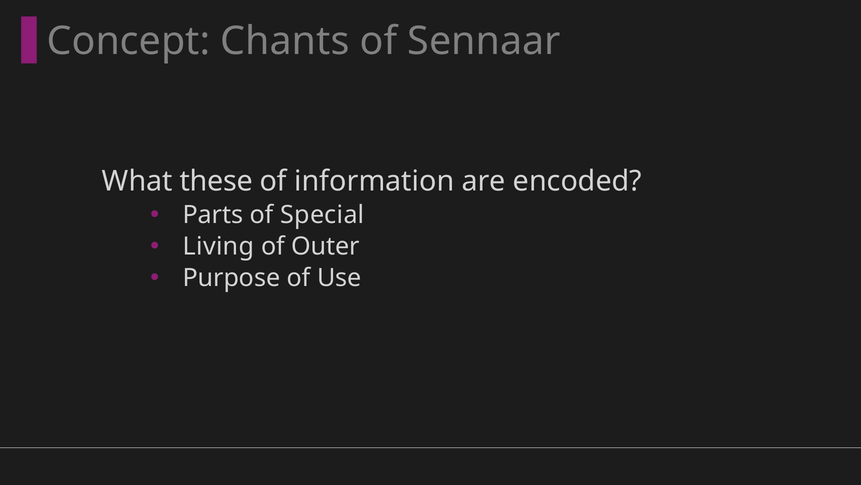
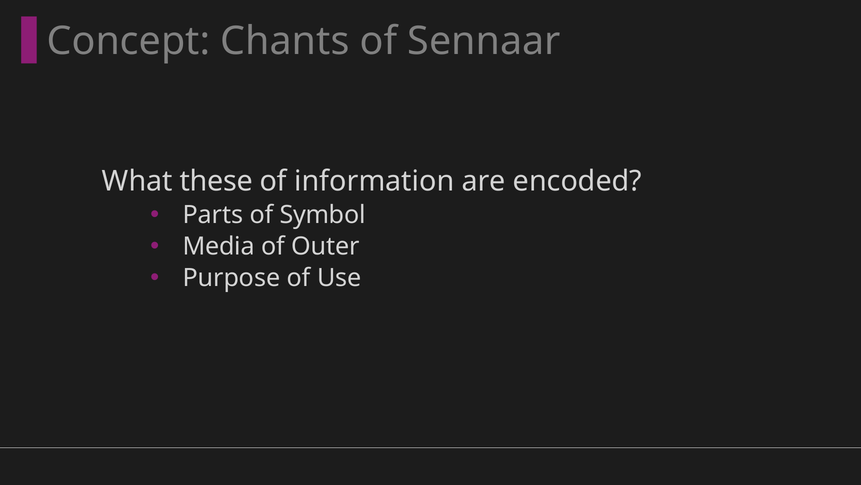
Special: Special -> Symbol (323, 215)
Living: Living -> Media (219, 246)
